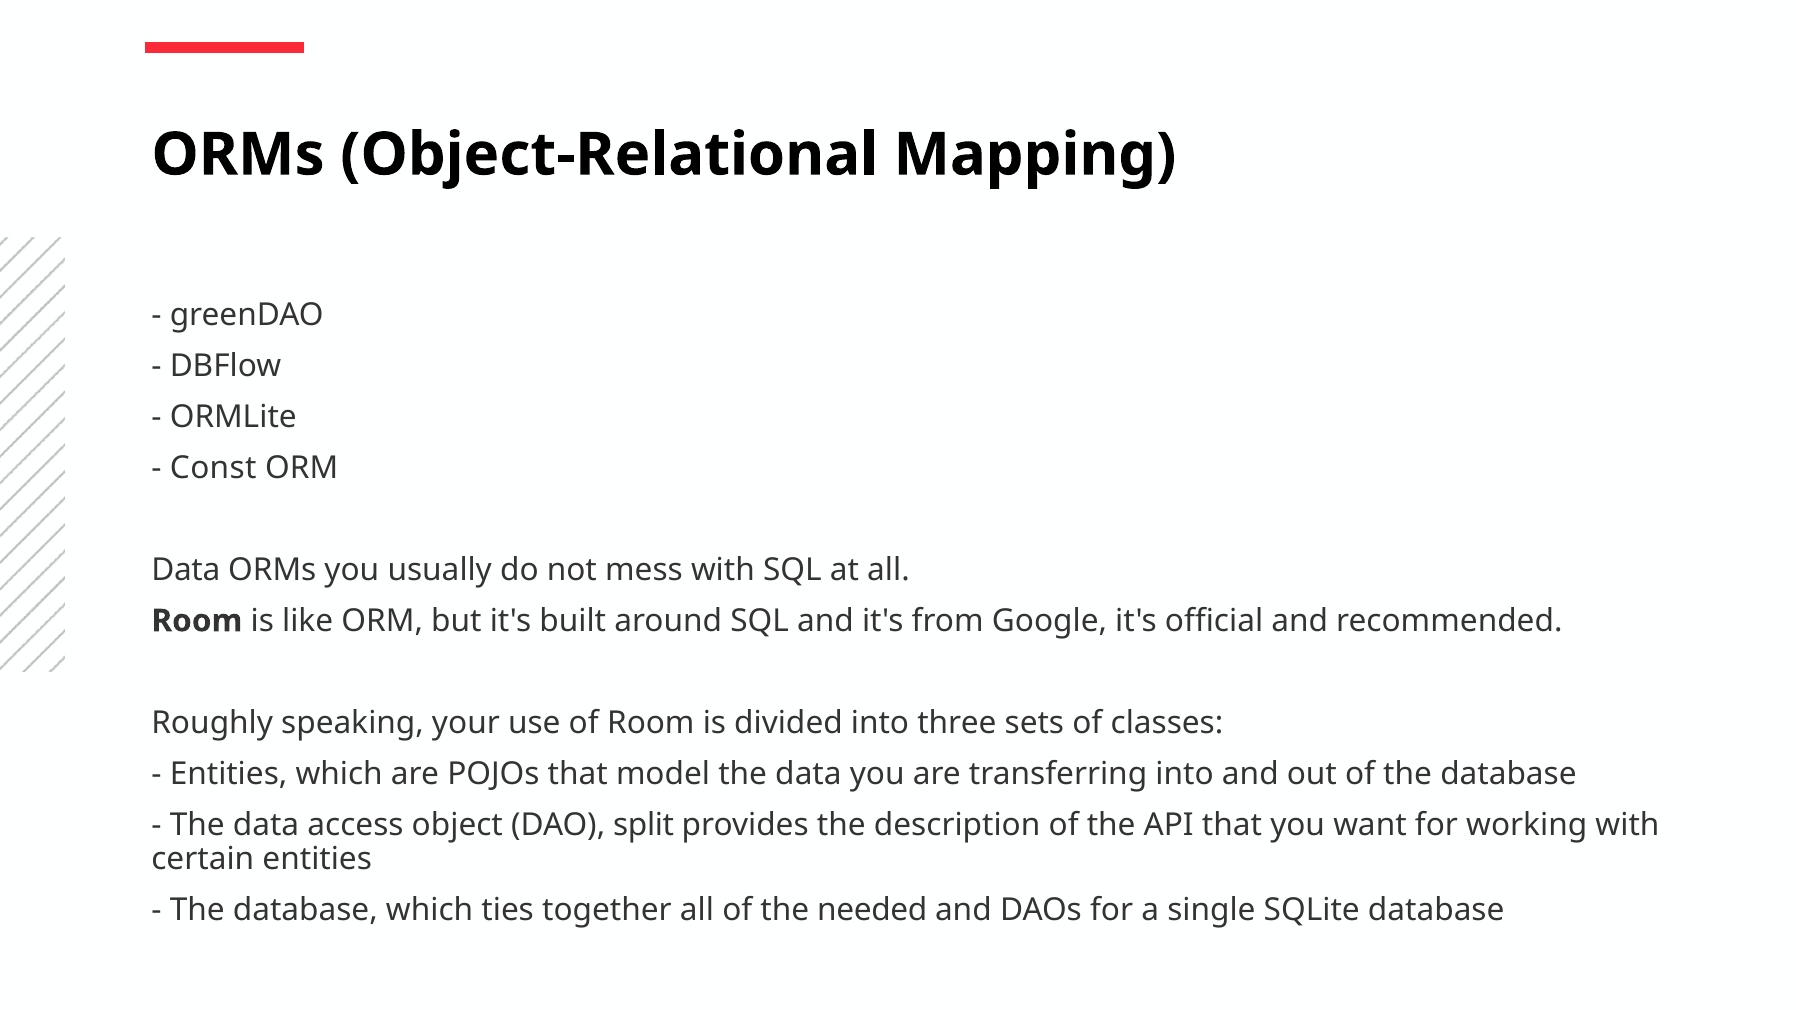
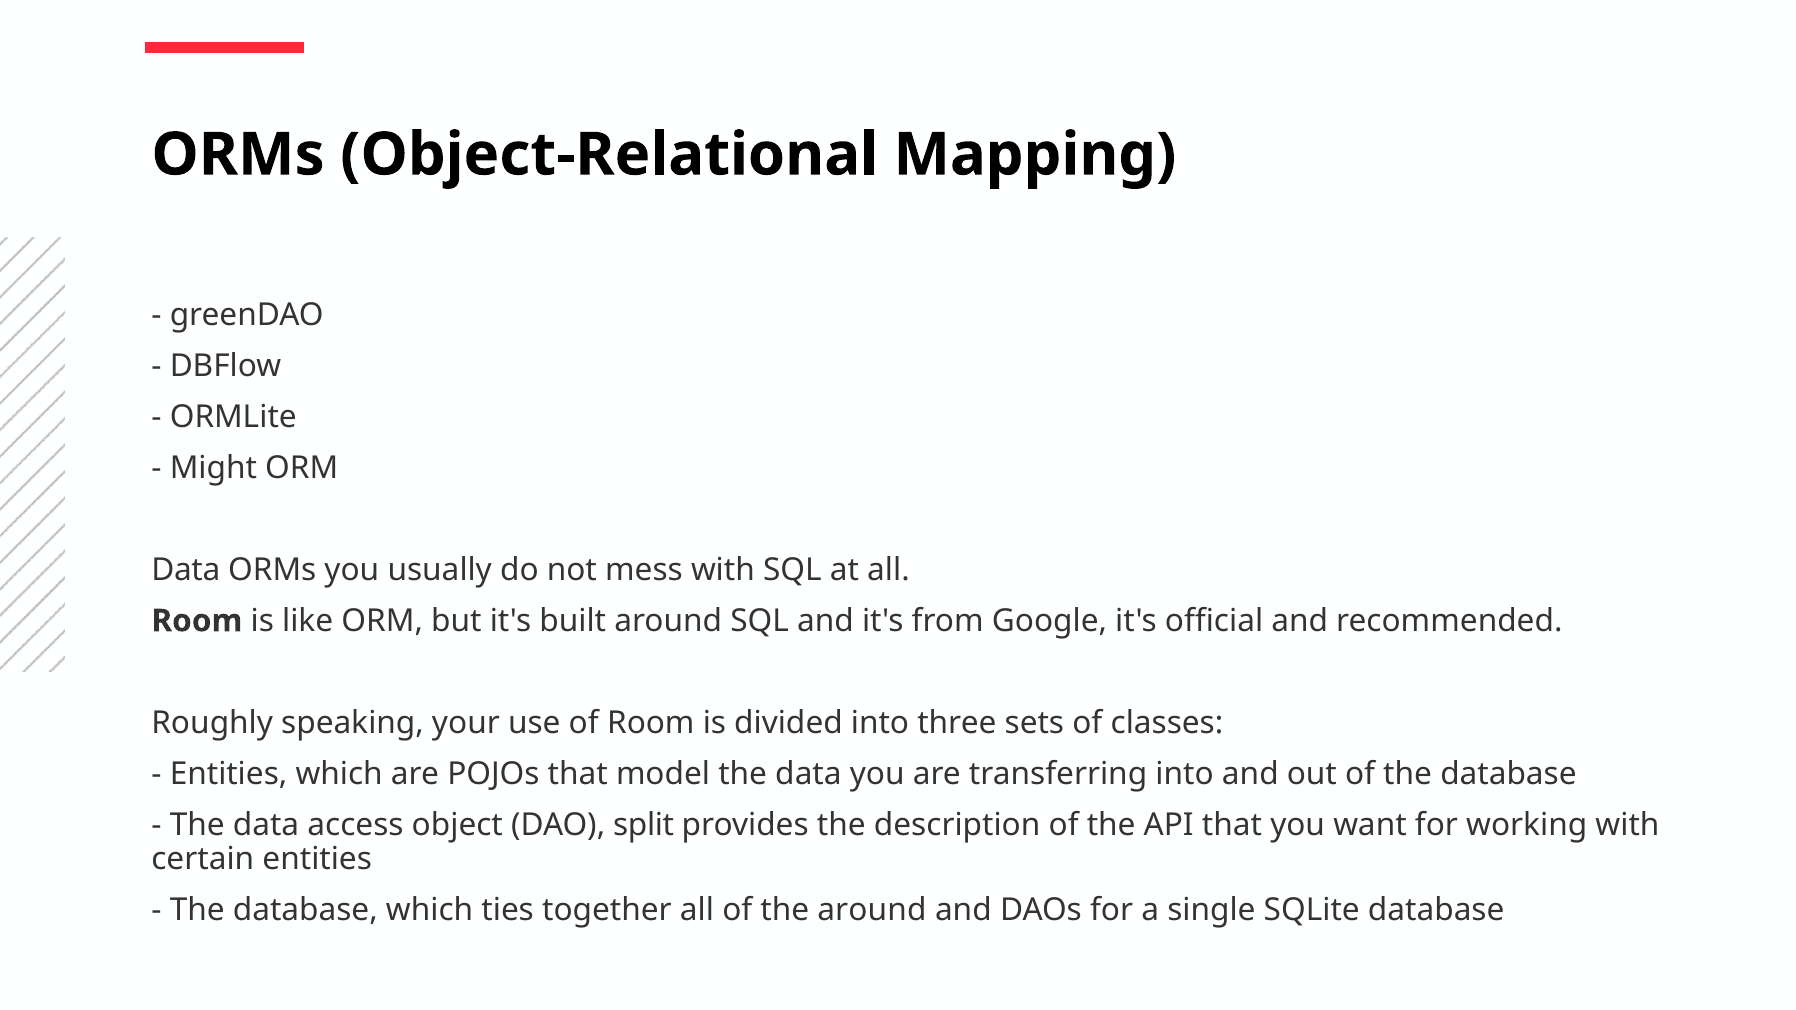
Const: Const -> Might (213, 468)
the needed: needed -> around (872, 910)
